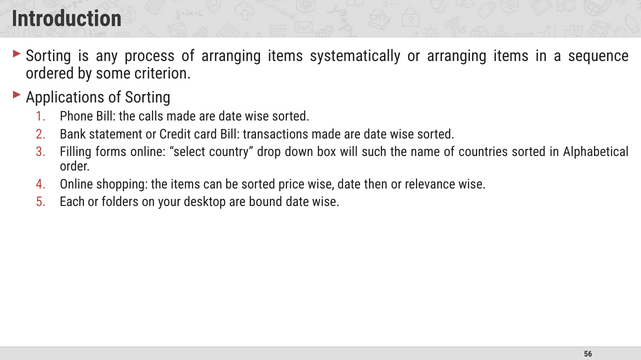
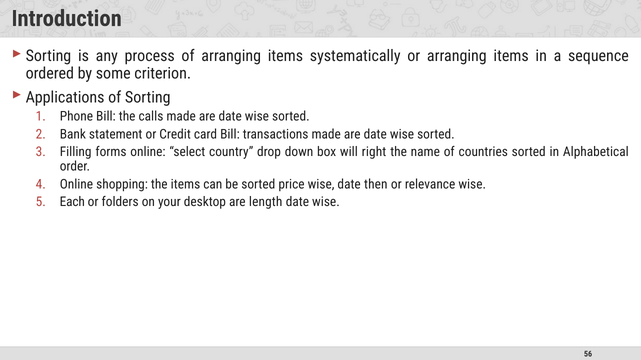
such: such -> right (374, 152)
bound: bound -> length (266, 202)
